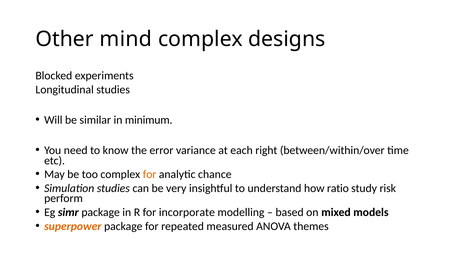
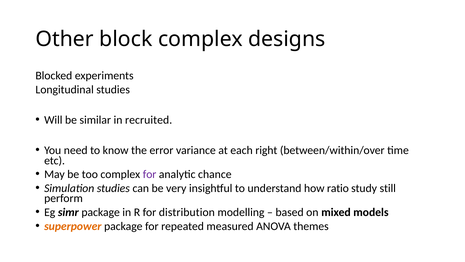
mind: mind -> block (126, 39)
minimum: minimum -> recruited (149, 120)
for colour: orange -> purple (150, 174)
risk: risk -> still (388, 188)
incorporate: incorporate -> distribution (187, 212)
